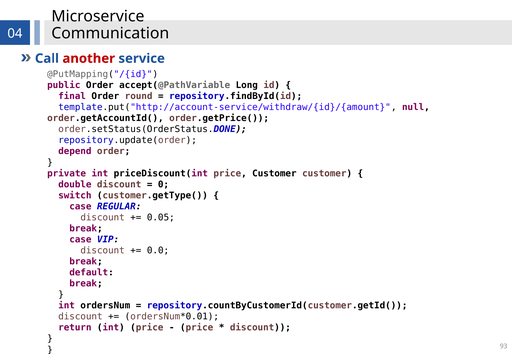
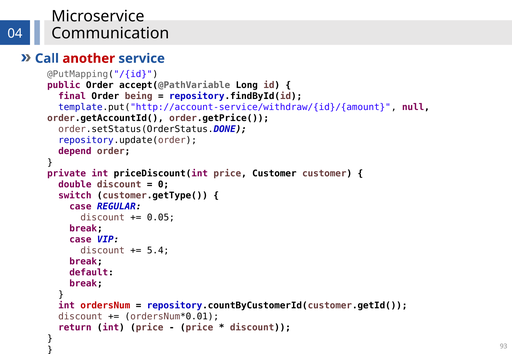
round: round -> being (139, 96)
0.0: 0.0 -> 5.4 (158, 251)
ordersNum colour: black -> red (105, 306)
